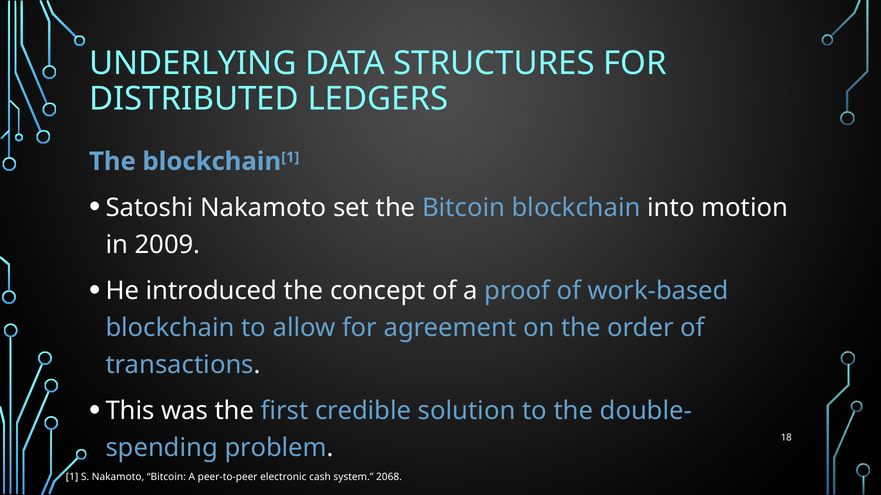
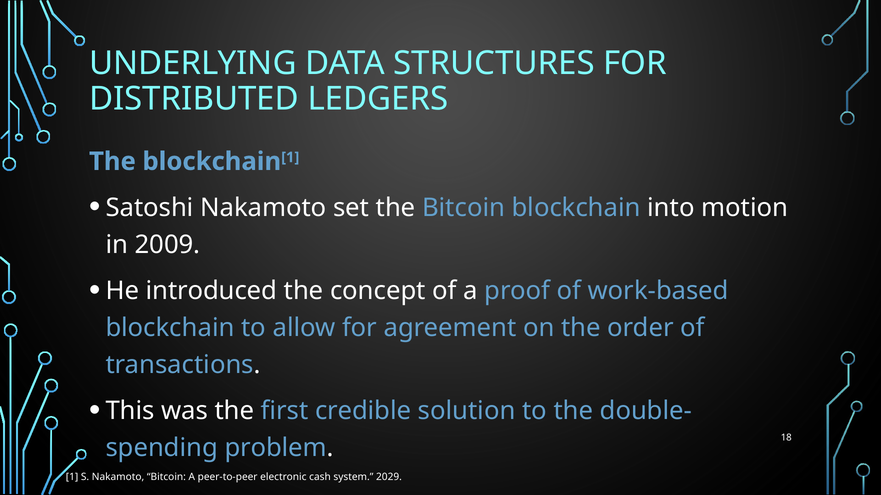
2068: 2068 -> 2029 (389, 477)
